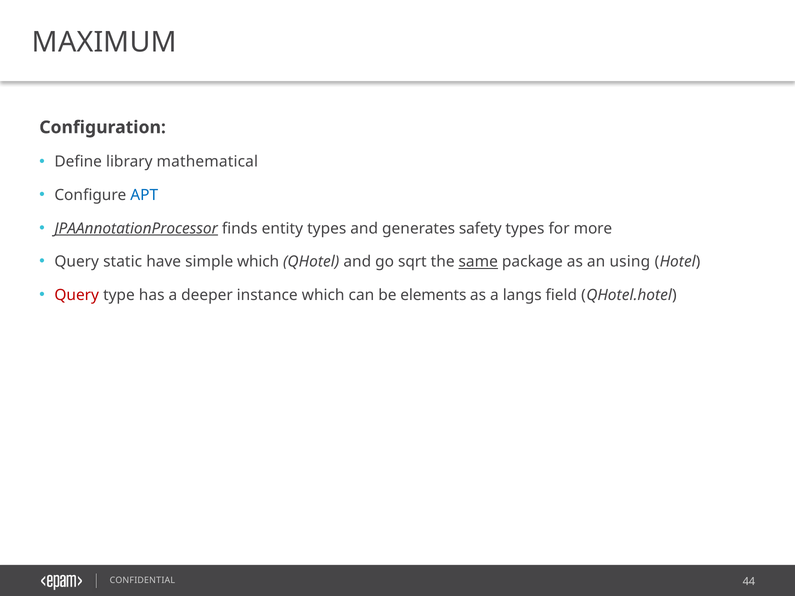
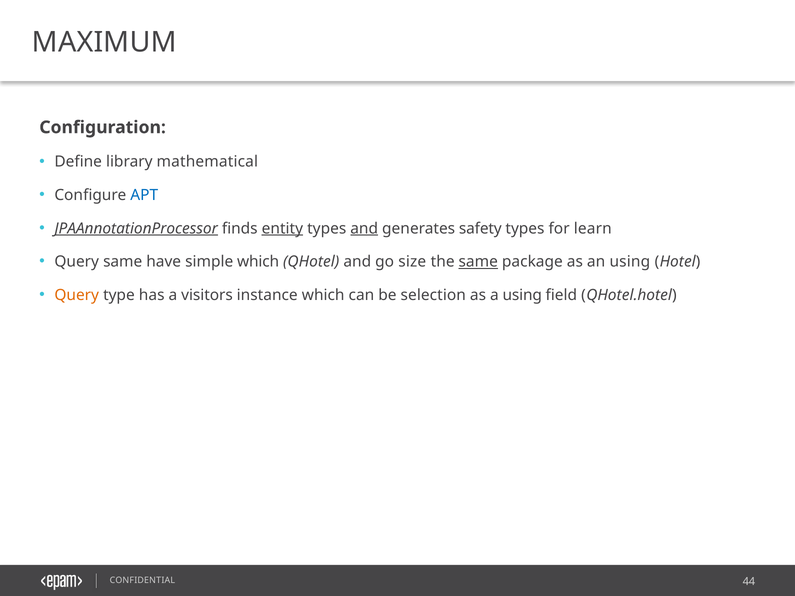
entity underline: none -> present (282, 229)
and underline: none -> present (364, 229)
more: more -> learn (593, 229)
Query static: static -> same (123, 262)
sqrt: sqrt -> size (412, 262)
Query colour: red -> orange (77, 295)
deeper: deeper -> visitors (207, 295)
elements: elements -> selection (433, 295)
a langs: langs -> using (522, 295)
